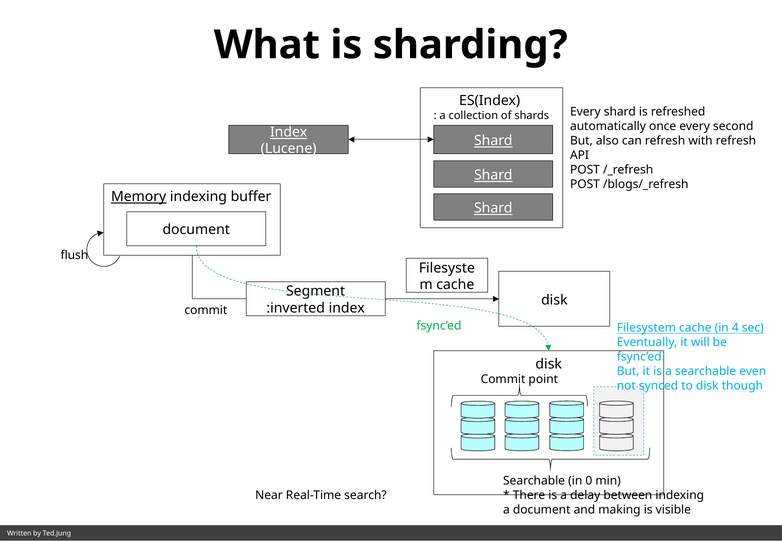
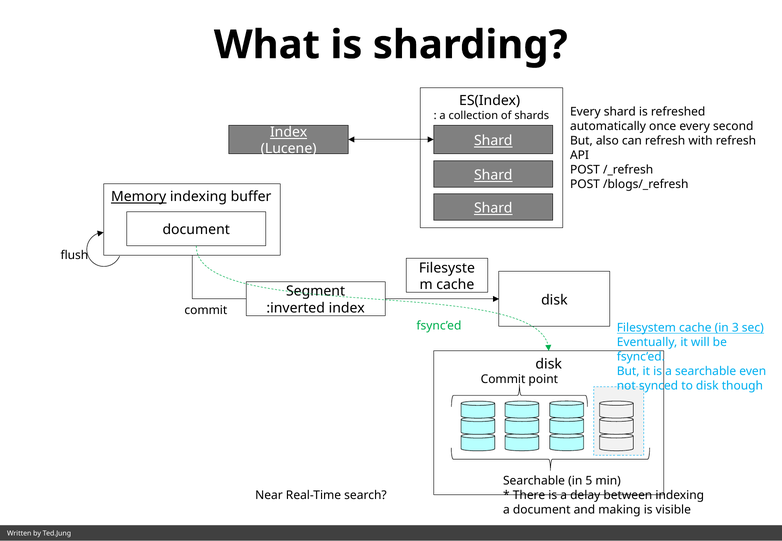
4: 4 -> 3 (735, 328)
0: 0 -> 5 (589, 481)
